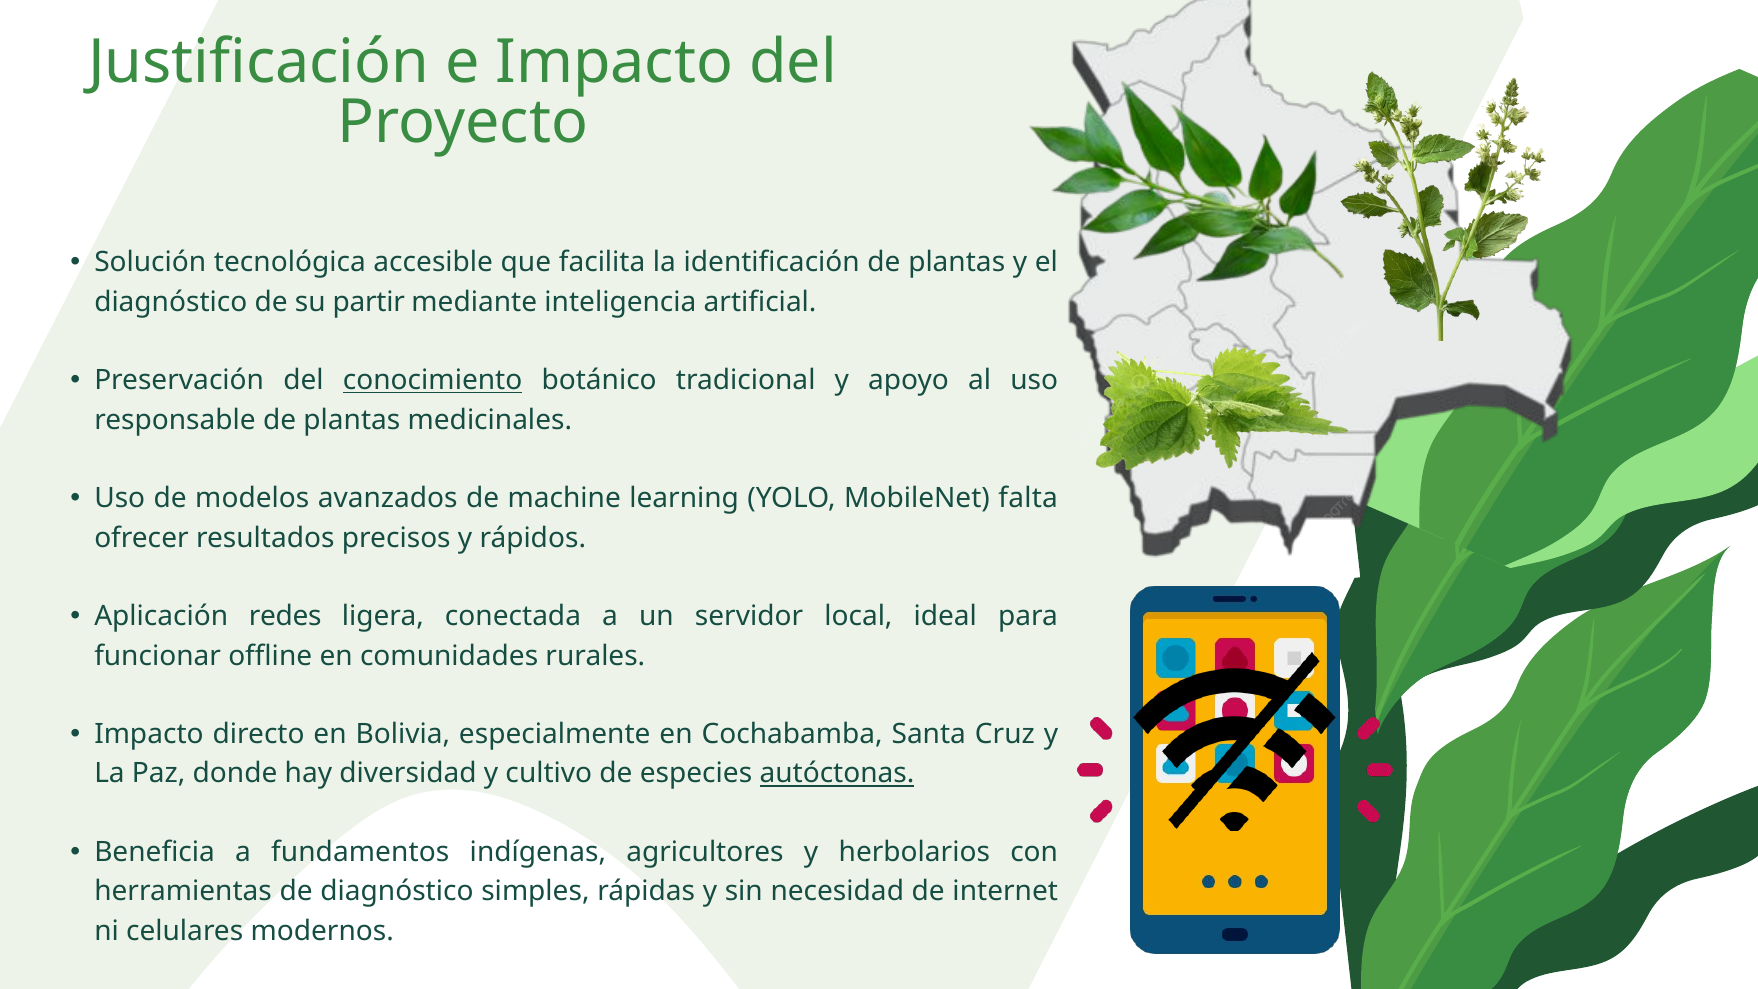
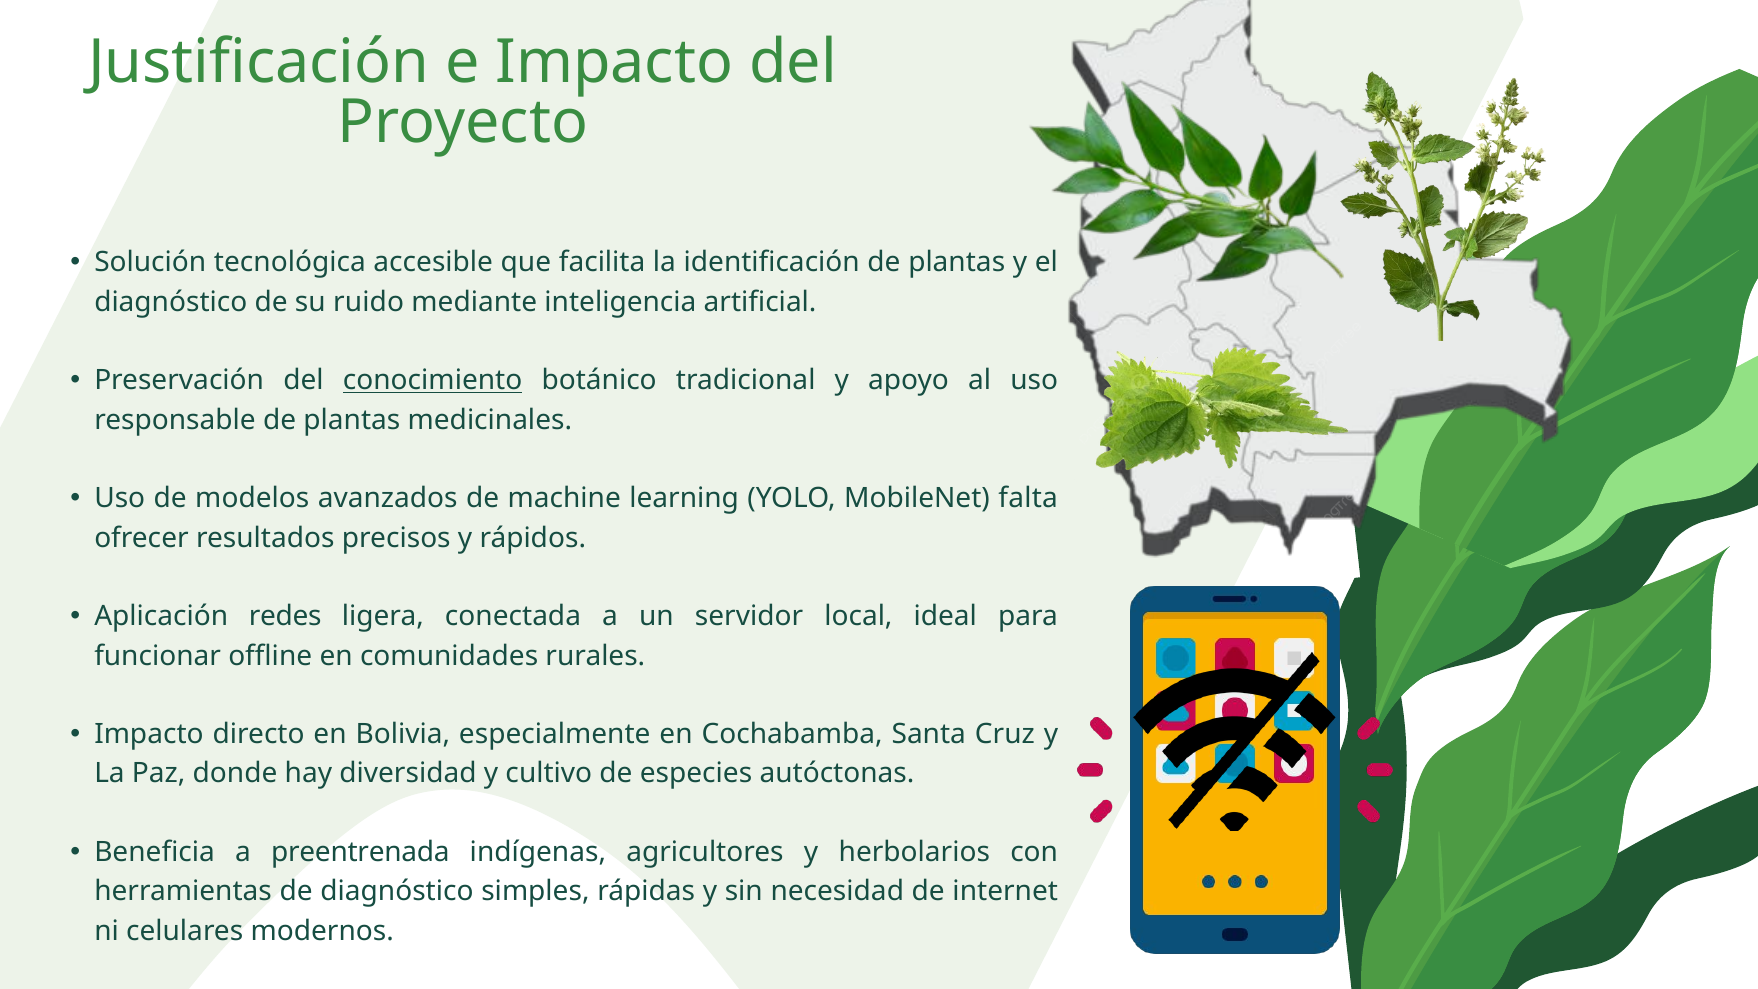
partir: partir -> ruido (369, 302)
autóctonas underline: present -> none (837, 774)
fundamentos: fundamentos -> preentrenada (360, 852)
